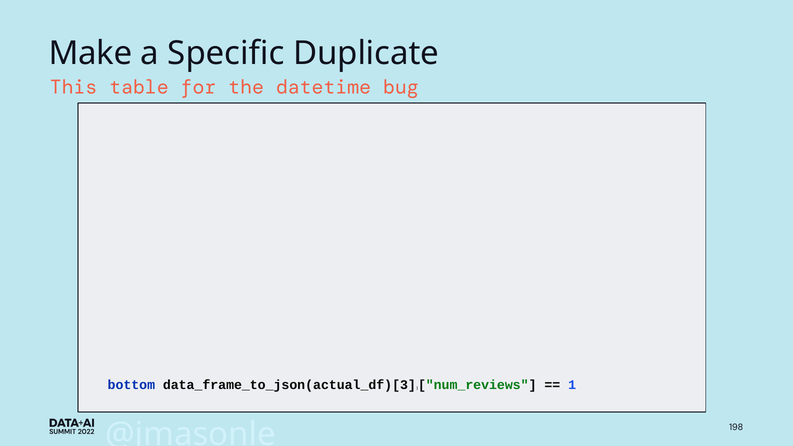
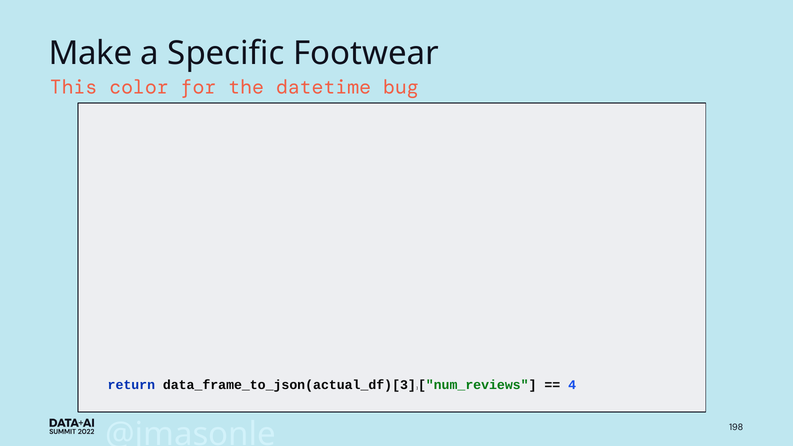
Duplicate: Duplicate -> Footwear (366, 54)
table: table -> color (139, 87)
bottom: bottom -> return (131, 385)
1: 1 -> 4 (572, 385)
